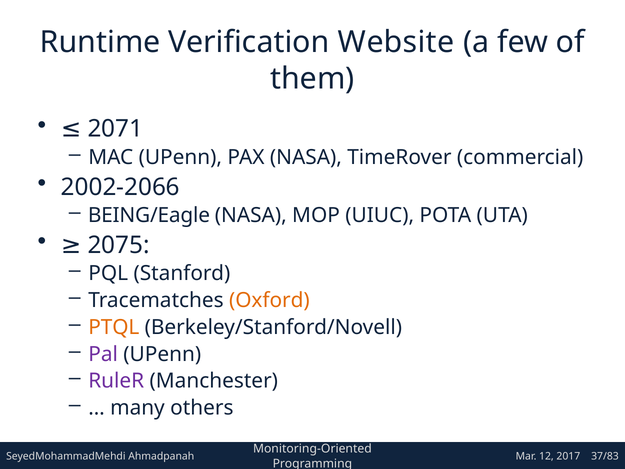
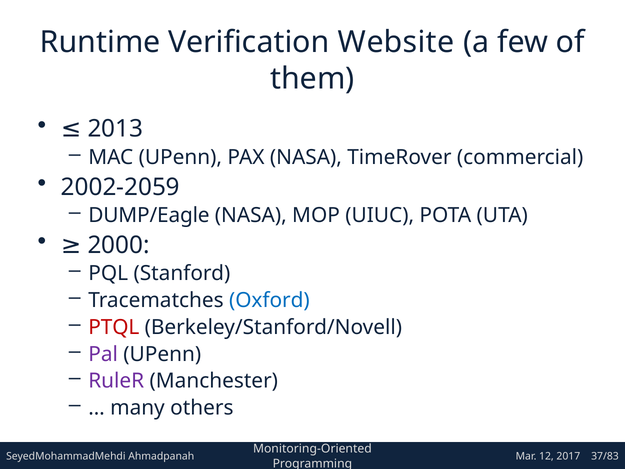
2071: 2071 -> 2013 (115, 129)
2002-2066: 2002-2066 -> 2002-2059 (120, 187)
BEING/Eagle: BEING/Eagle -> DUMP/Eagle (149, 215)
2075: 2075 -> 2000 (119, 245)
Oxford colour: orange -> blue (269, 300)
PTQL colour: orange -> red (114, 327)
